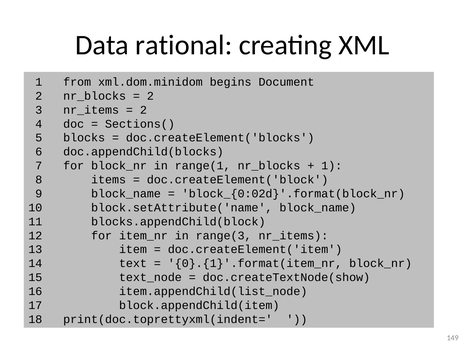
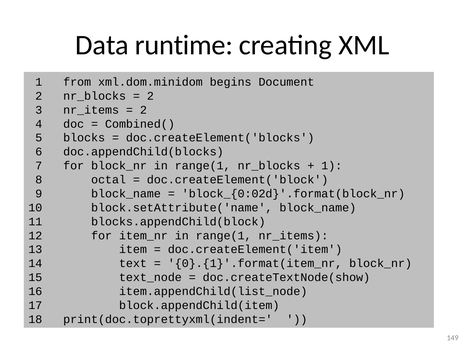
rational: rational -> runtime (184, 45)
Sections(: Sections( -> Combined( (140, 124)
items: items -> octal (109, 180)
item_nr in range(3: range(3 -> range(1 (224, 235)
